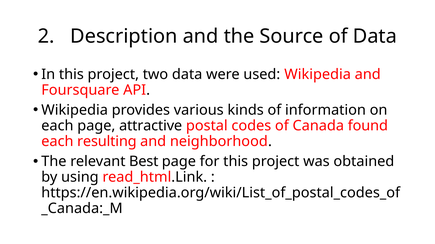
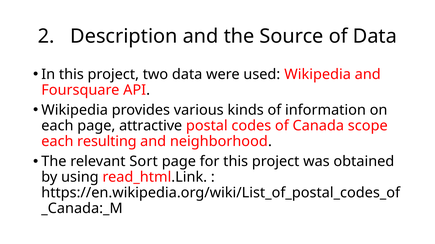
found: found -> scope (368, 126)
Best: Best -> Sort (144, 162)
